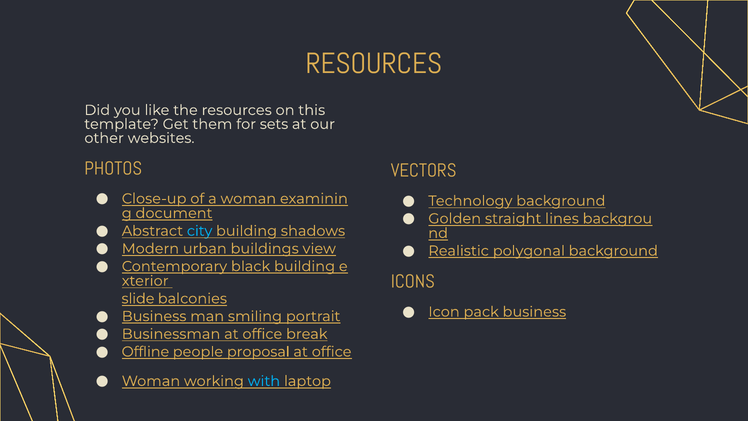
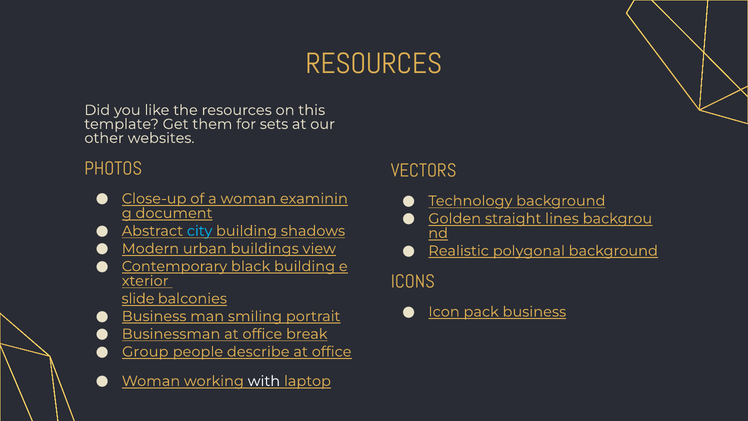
Offline: Offline -> Group (145, 352)
proposal: proposal -> describe (258, 352)
with colour: light blue -> white (264, 381)
